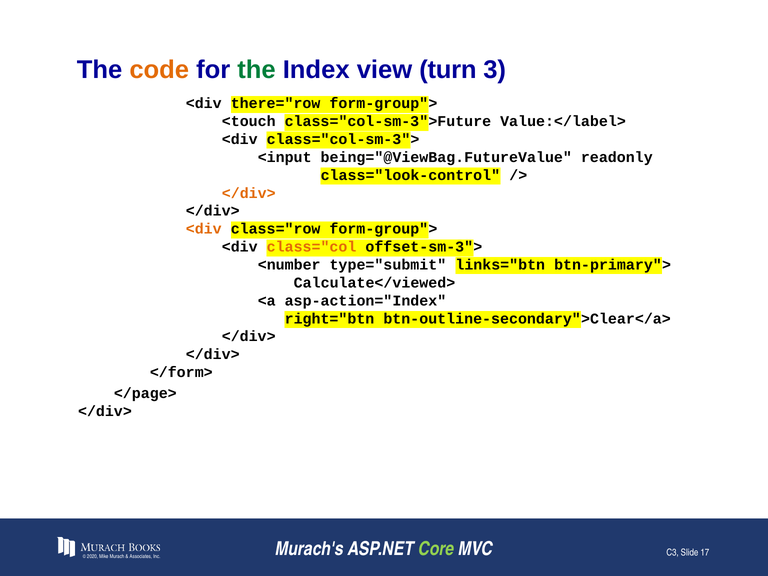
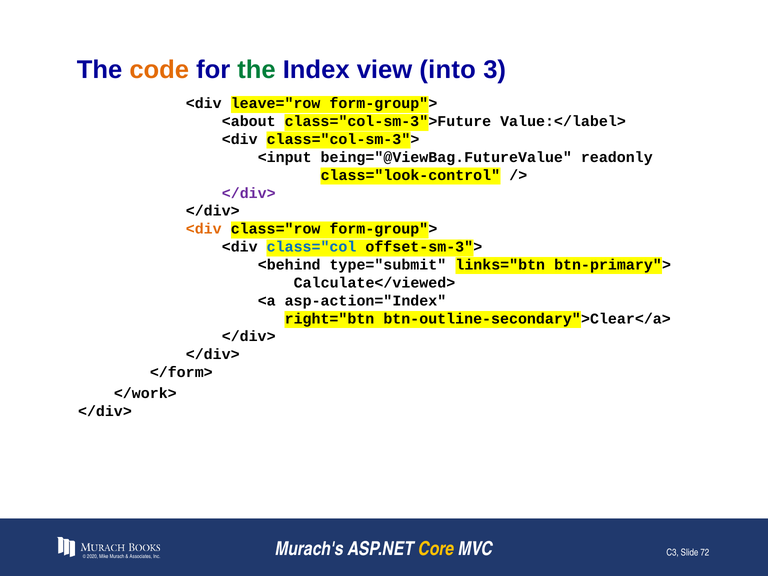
turn: turn -> into (448, 70)
there="row: there="row -> leave="row (276, 103)
<touch: <touch -> <about (249, 121)
</div> colour: orange -> purple (249, 193)
class="col colour: orange -> blue (312, 247)
<number: <number -> <behind (289, 265)
</page>: </page> -> </work> (145, 393)
Core colour: light green -> yellow (436, 549)
17: 17 -> 72 (705, 553)
